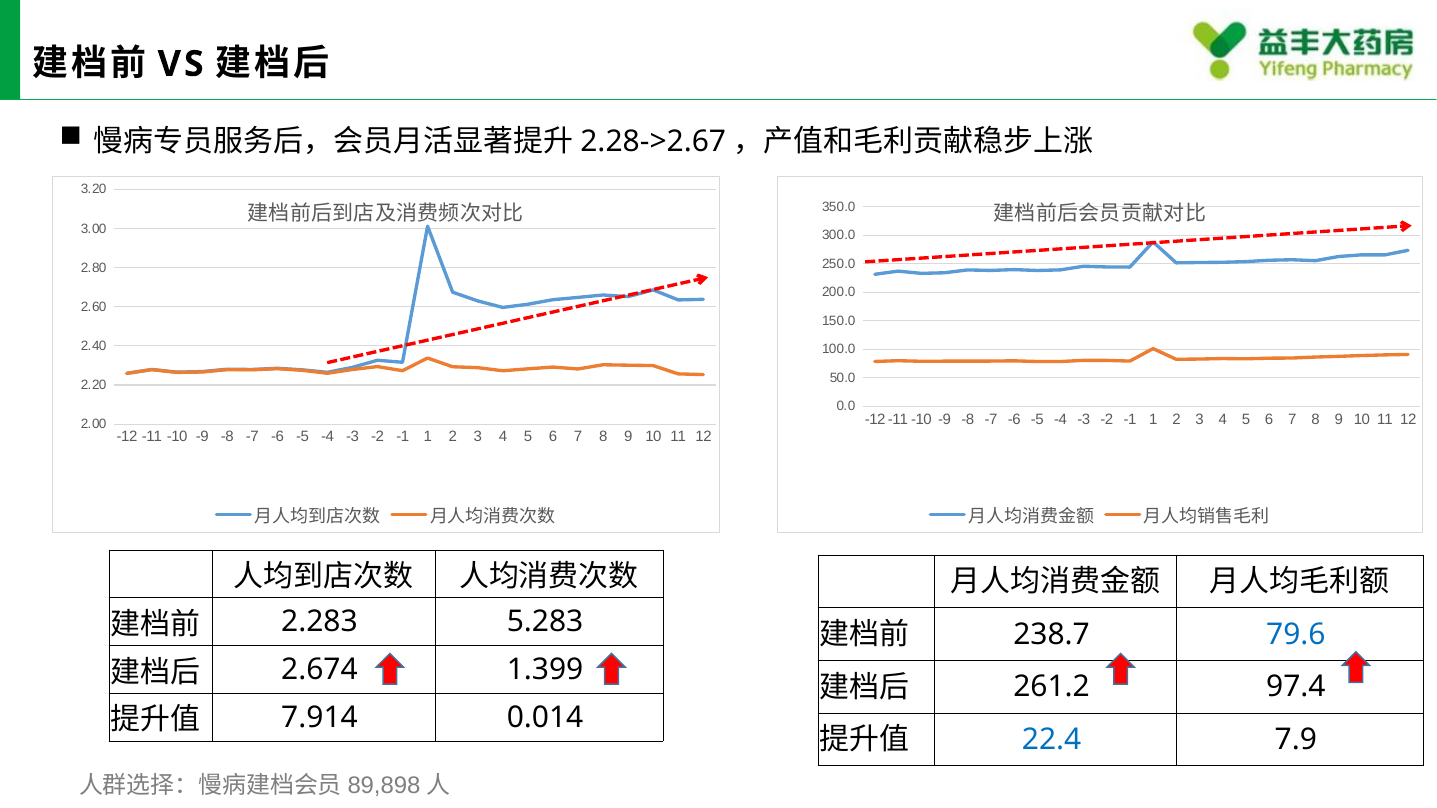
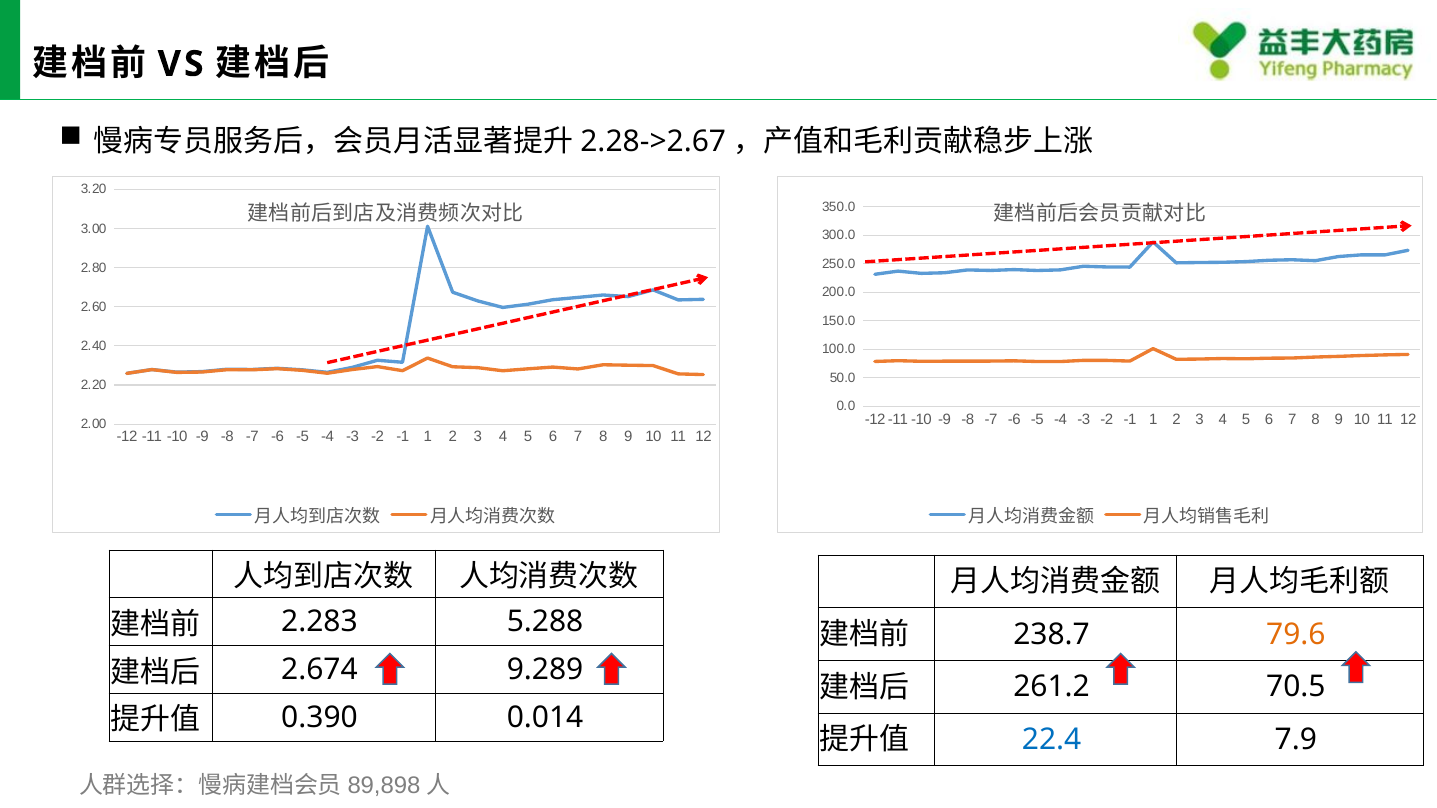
5.283: 5.283 -> 5.288 (545, 622)
79.6 colour: blue -> orange (1296, 635)
1.399: 1.399 -> 9.289 (545, 670)
97.4: 97.4 -> 70.5 (1296, 687)
7.914: 7.914 -> 0.390 (320, 718)
